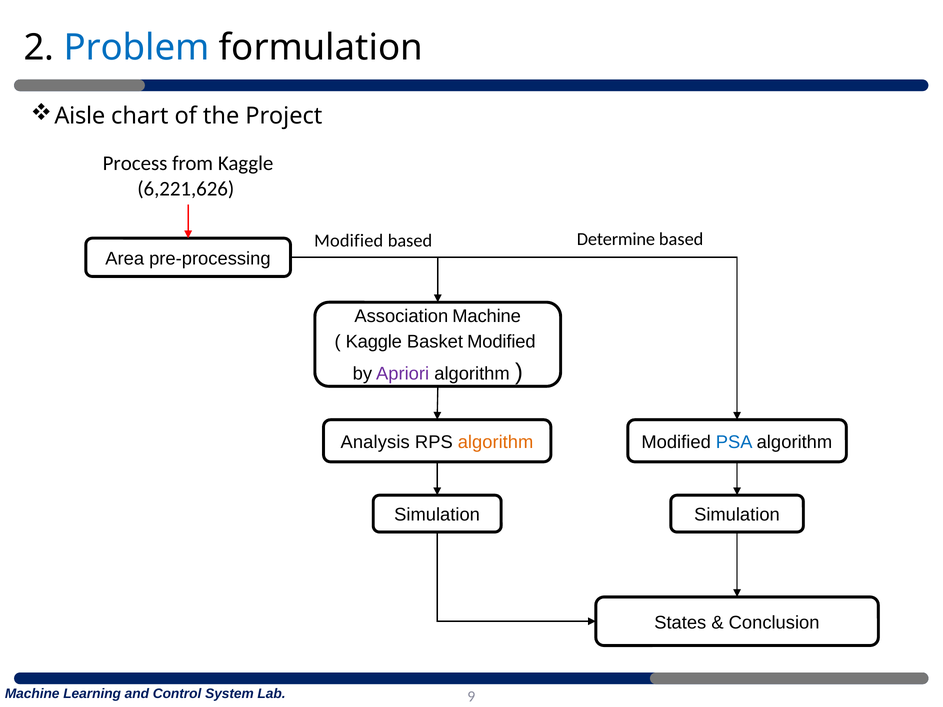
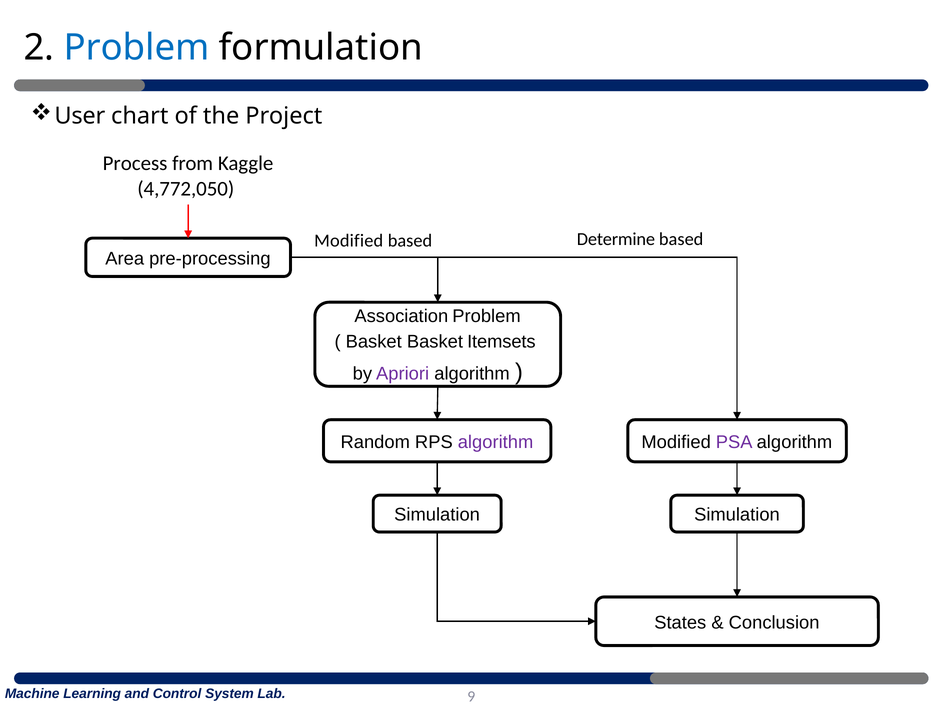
Aisle: Aisle -> User (80, 116)
6,221,626: 6,221,626 -> 4,772,050 (186, 189)
Association Machine: Machine -> Problem (487, 316)
Kaggle: Kaggle -> Basket (374, 342)
Basket Modified: Modified -> Itemsets (501, 342)
Analysis: Analysis -> Random (375, 442)
algorithm colour: orange -> purple (496, 442)
PSA colour: blue -> purple (734, 442)
